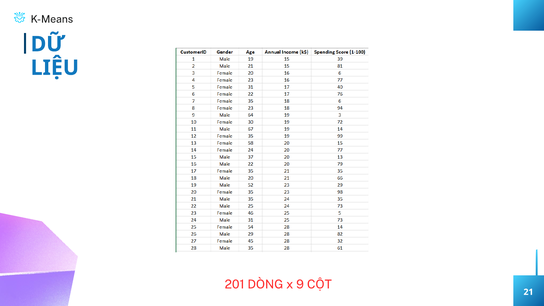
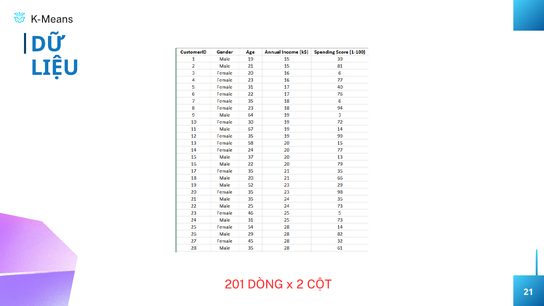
9: 9 -> 2 (300, 284)
